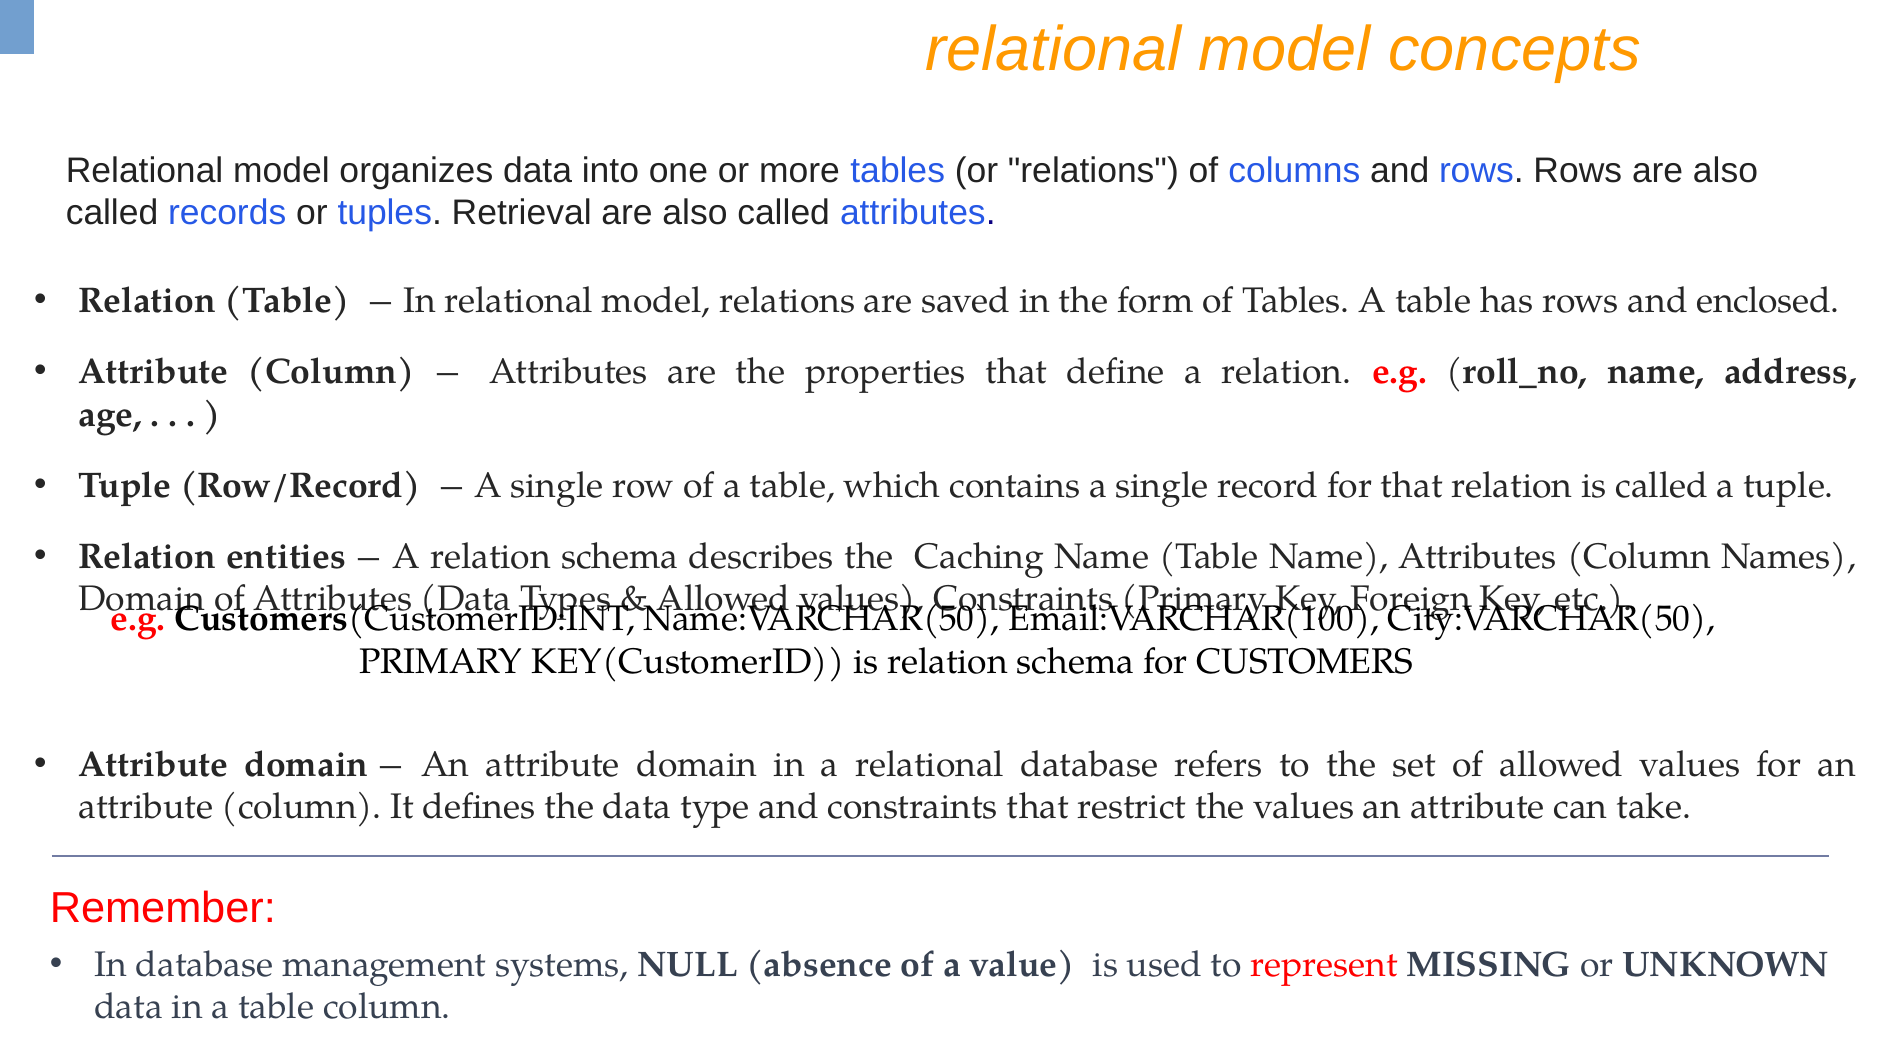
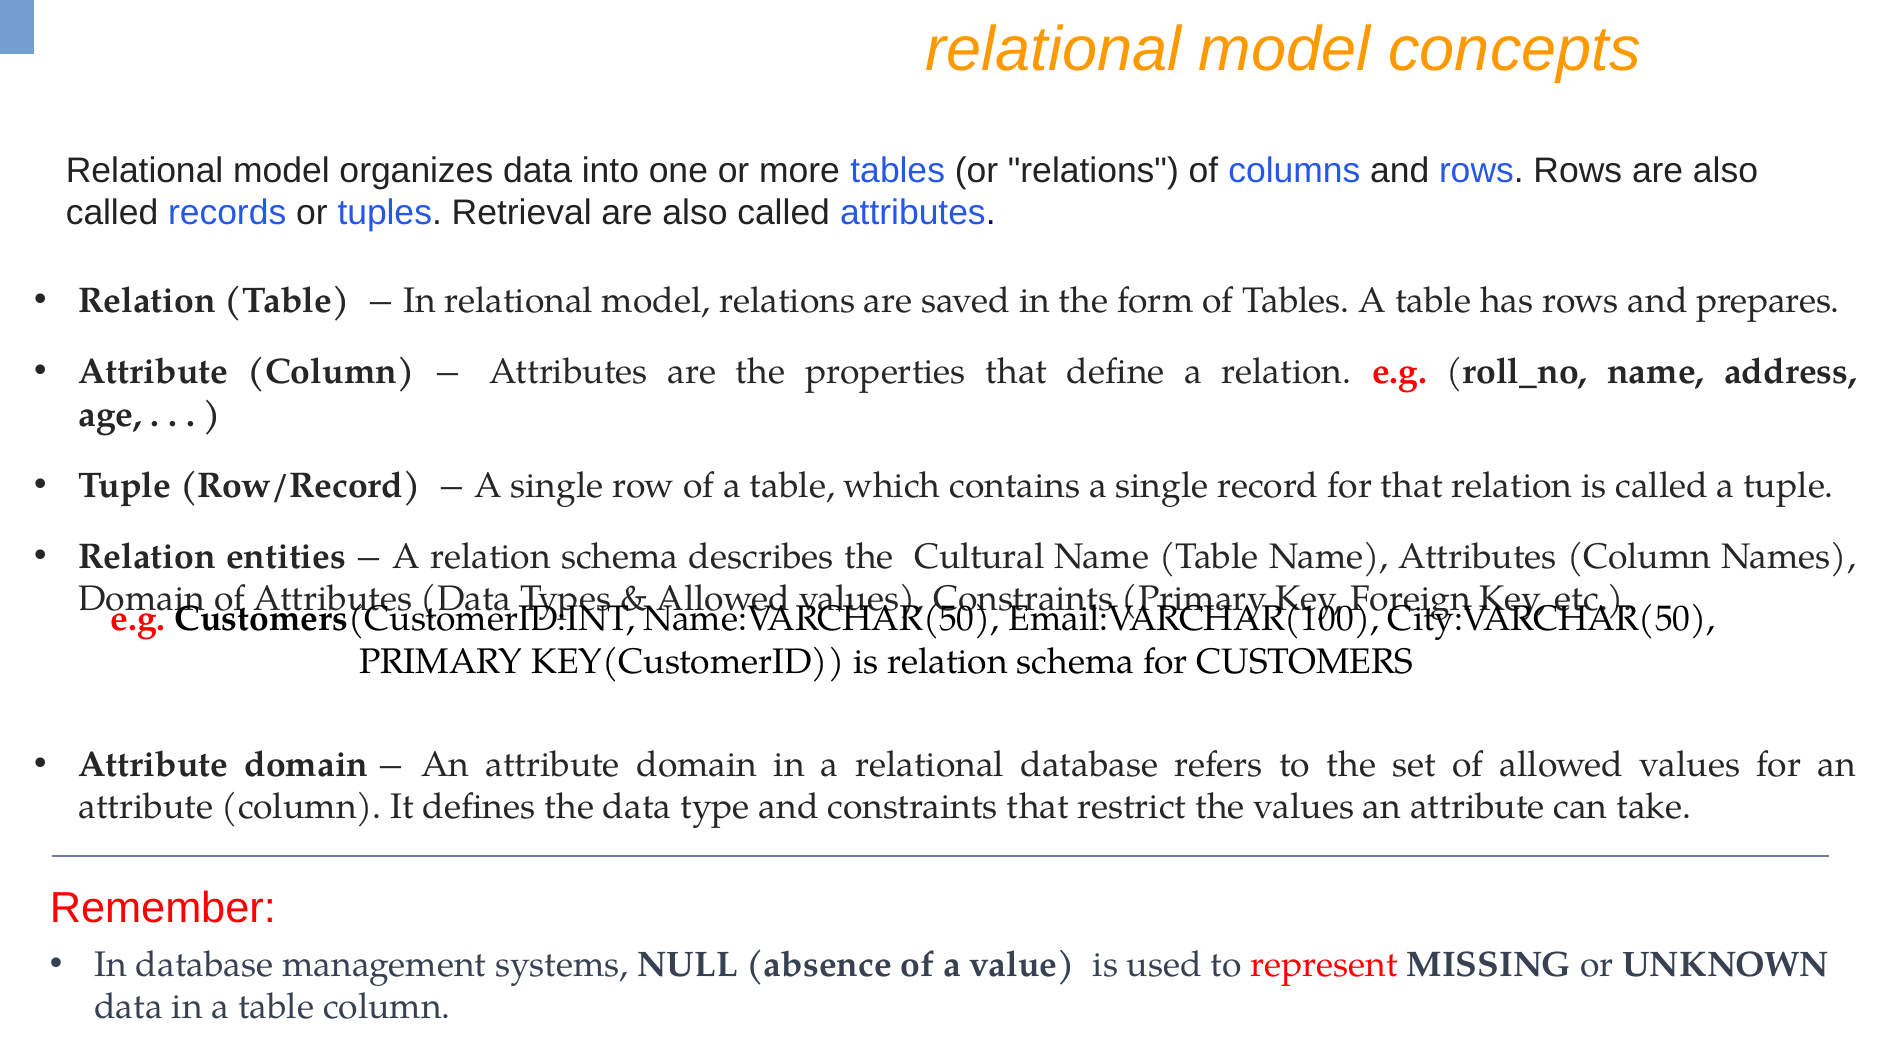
enclosed: enclosed -> prepares (1768, 301)
Caching: Caching -> Cultural (979, 557)
